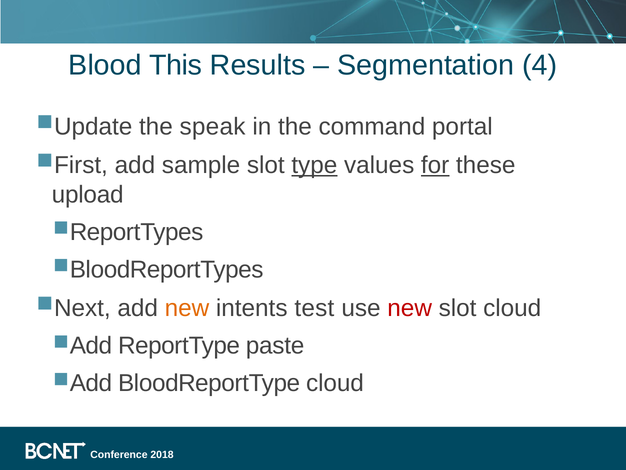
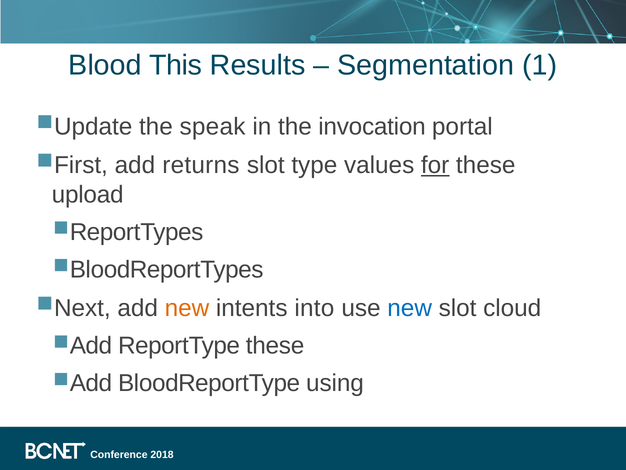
4: 4 -> 1 (540, 65)
command: command -> invocation (372, 126)
sample: sample -> returns (201, 165)
type underline: present -> none (314, 165)
test: test -> into (314, 308)
new colour: red -> blue (410, 308)
ReportType paste: paste -> these (275, 345)
BloodReportType cloud: cloud -> using (335, 383)
